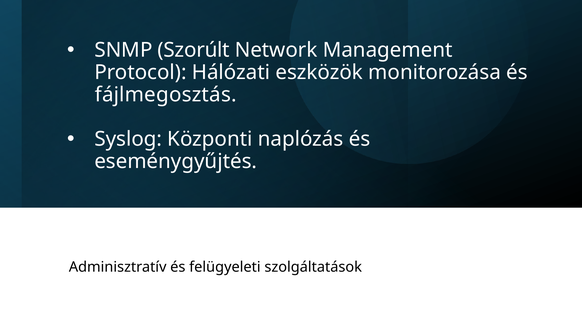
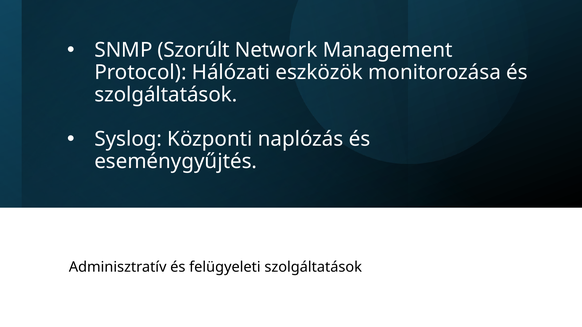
fájlmegosztás: fájlmegosztás -> szolgáltatások (166, 95)
